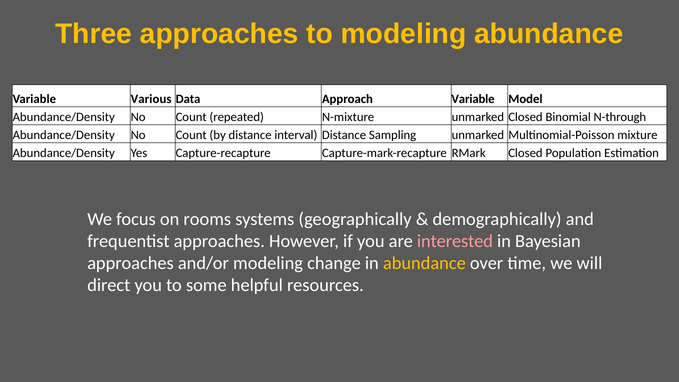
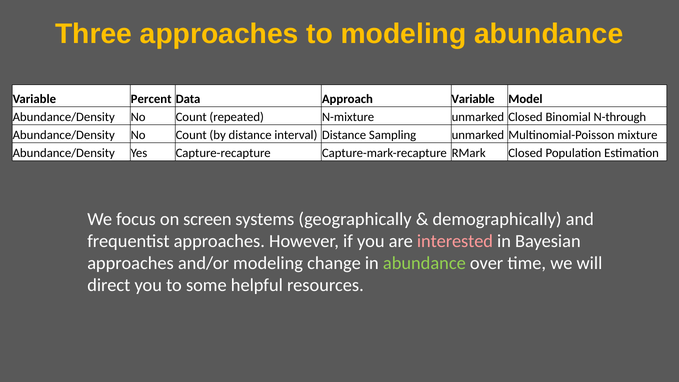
Various: Various -> Percent (151, 99)
rooms: rooms -> screen (207, 219)
abundance colour: yellow -> light green (424, 263)
